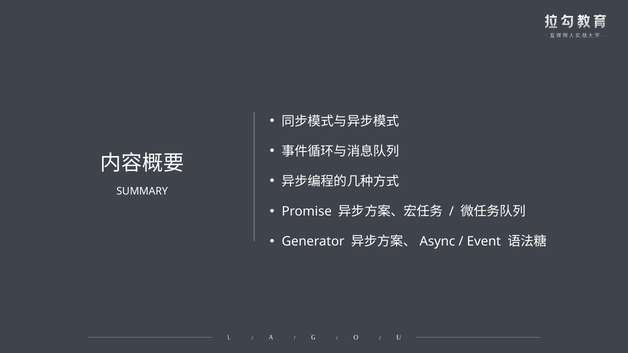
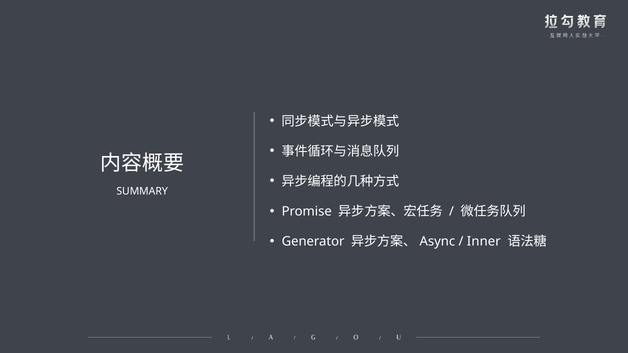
Event: Event -> Inner (484, 242)
